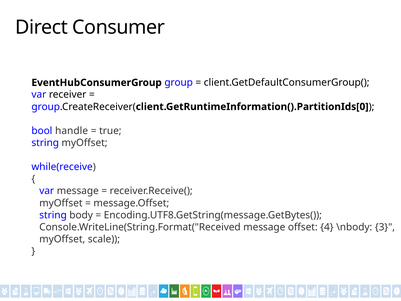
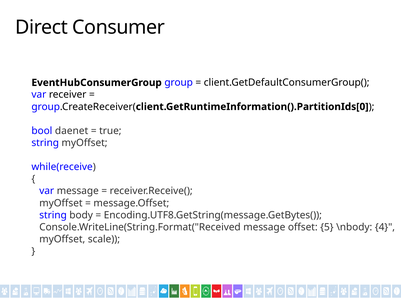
handle: handle -> daenet (72, 131)
4: 4 -> 5 (327, 227)
3: 3 -> 4 (385, 227)
